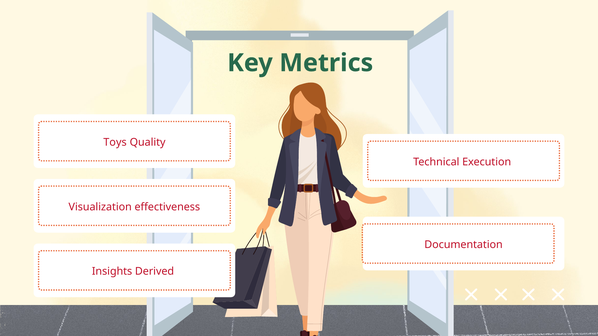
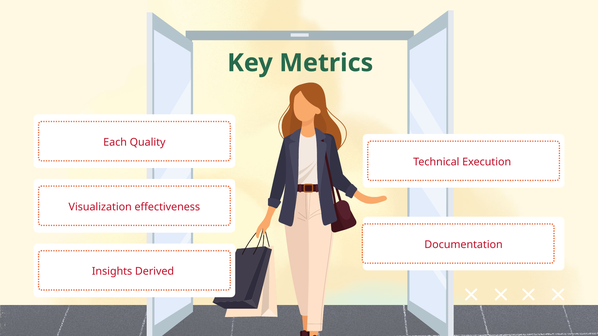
Toys: Toys -> Each (115, 142)
